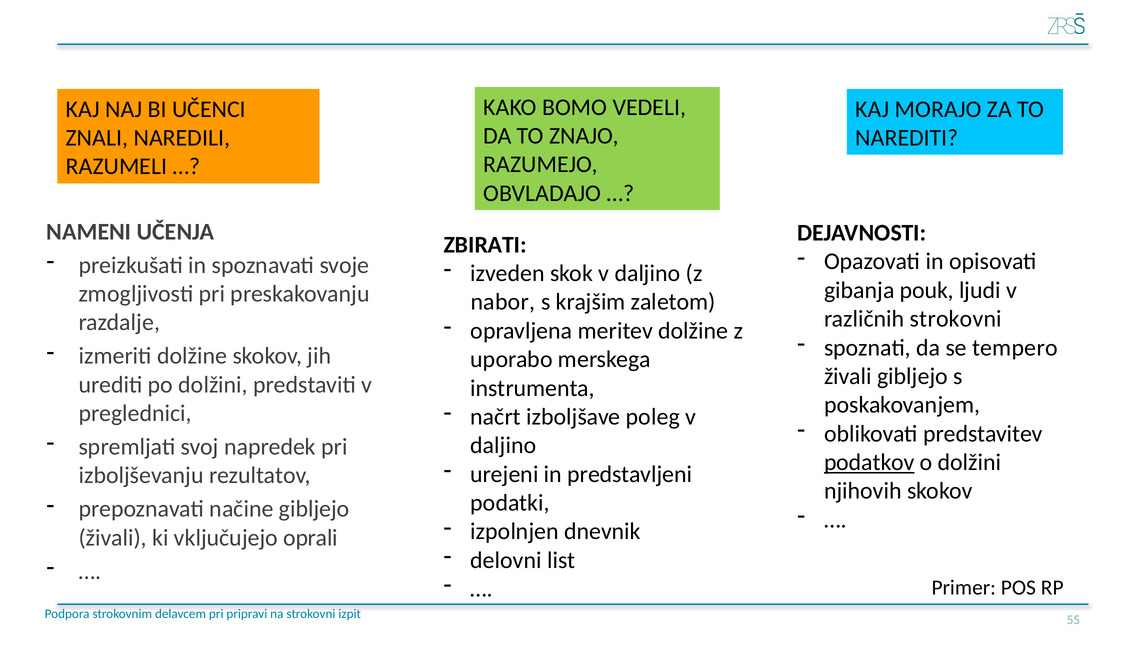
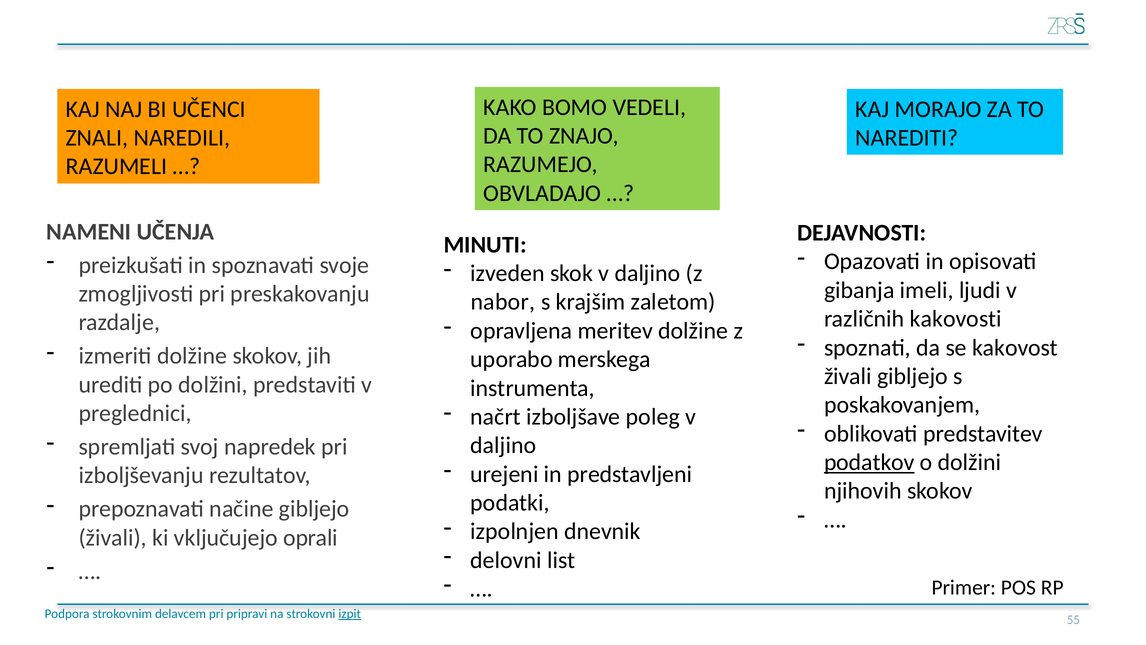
ZBIRATI: ZBIRATI -> MINUTI (485, 245)
pouk: pouk -> imeli (927, 290)
različnih strokovni: strokovni -> kakovosti (956, 319)
tempero: tempero -> kakovost (1015, 347)
izpit underline: none -> present (350, 613)
